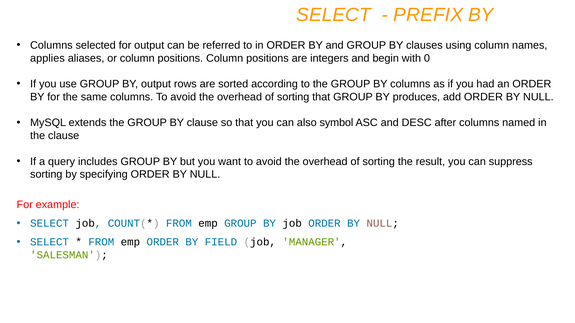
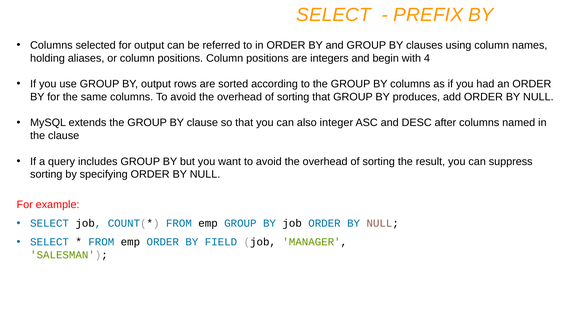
applies: applies -> holding (47, 58)
0: 0 -> 4 (427, 58)
symbol: symbol -> integer (336, 123)
